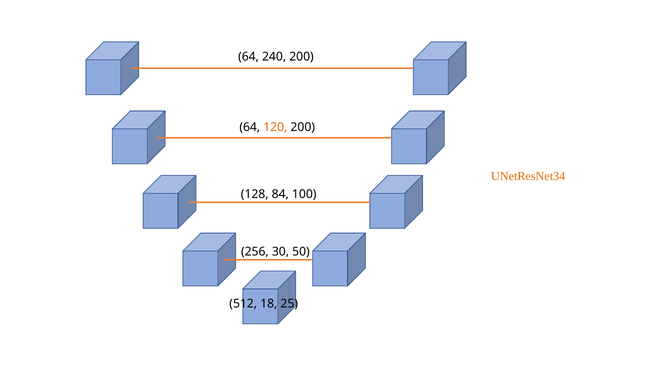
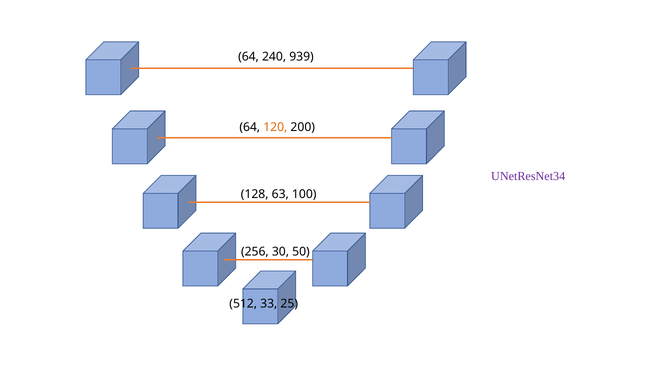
240 200: 200 -> 939 (301, 57)
UNetResNet34 colour: orange -> purple (528, 176)
84: 84 -> 63 (280, 194)
18: 18 -> 33 (269, 303)
